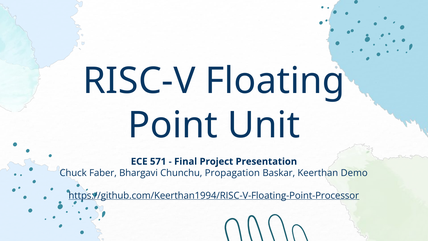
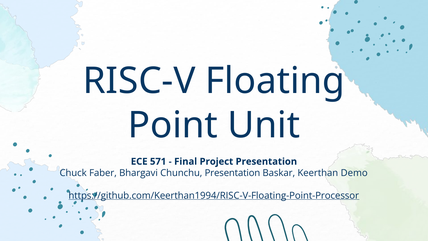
Chunchu Propagation: Propagation -> Presentation (232, 173)
